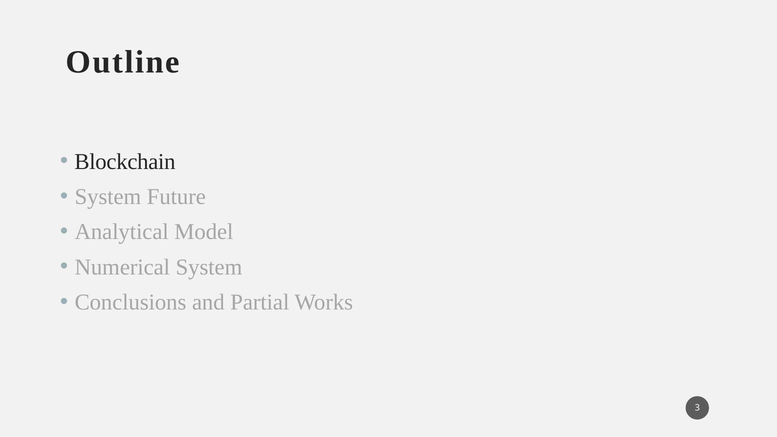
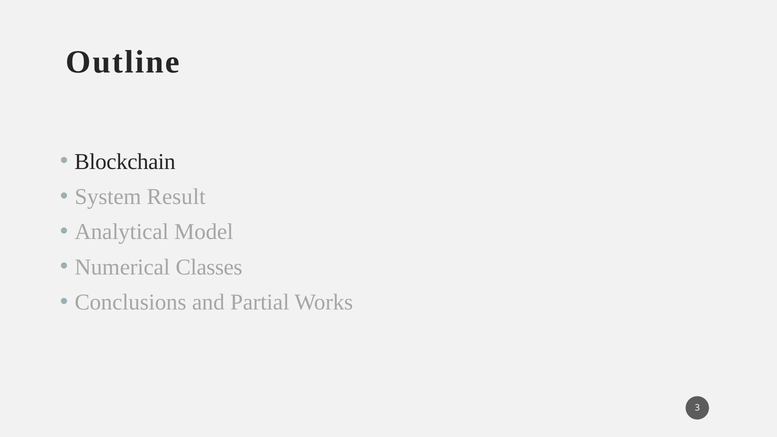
Future: Future -> Result (176, 197)
Numerical System: System -> Classes (209, 267)
